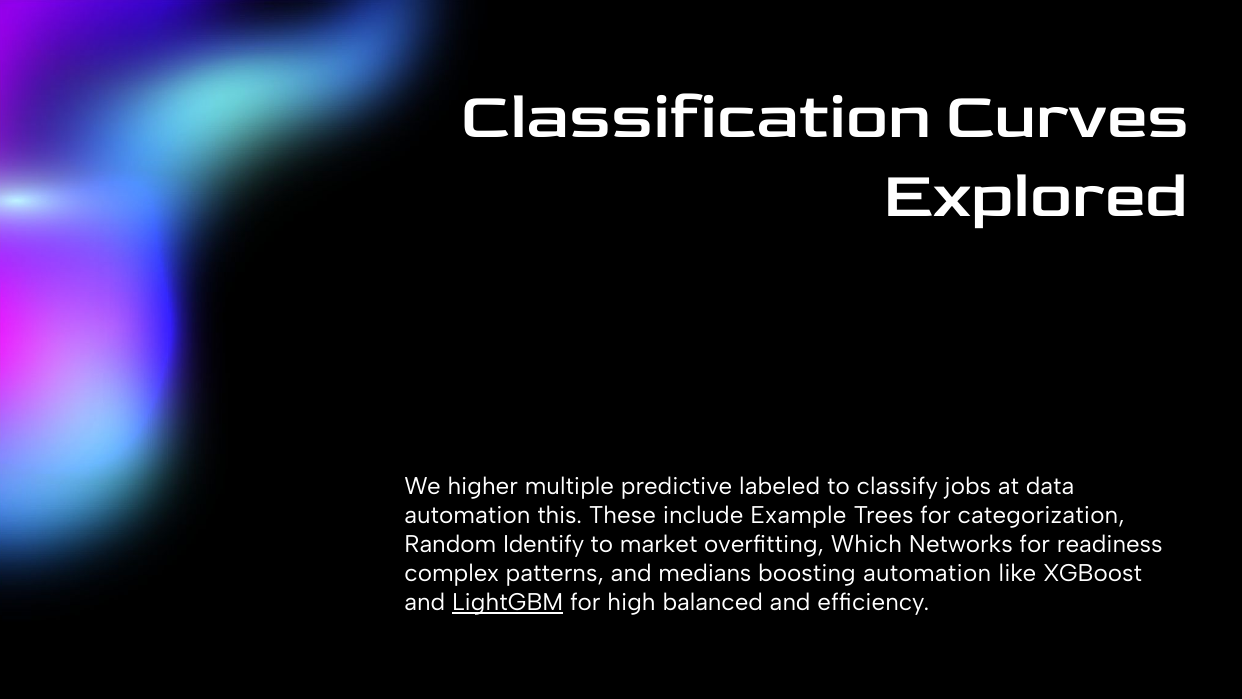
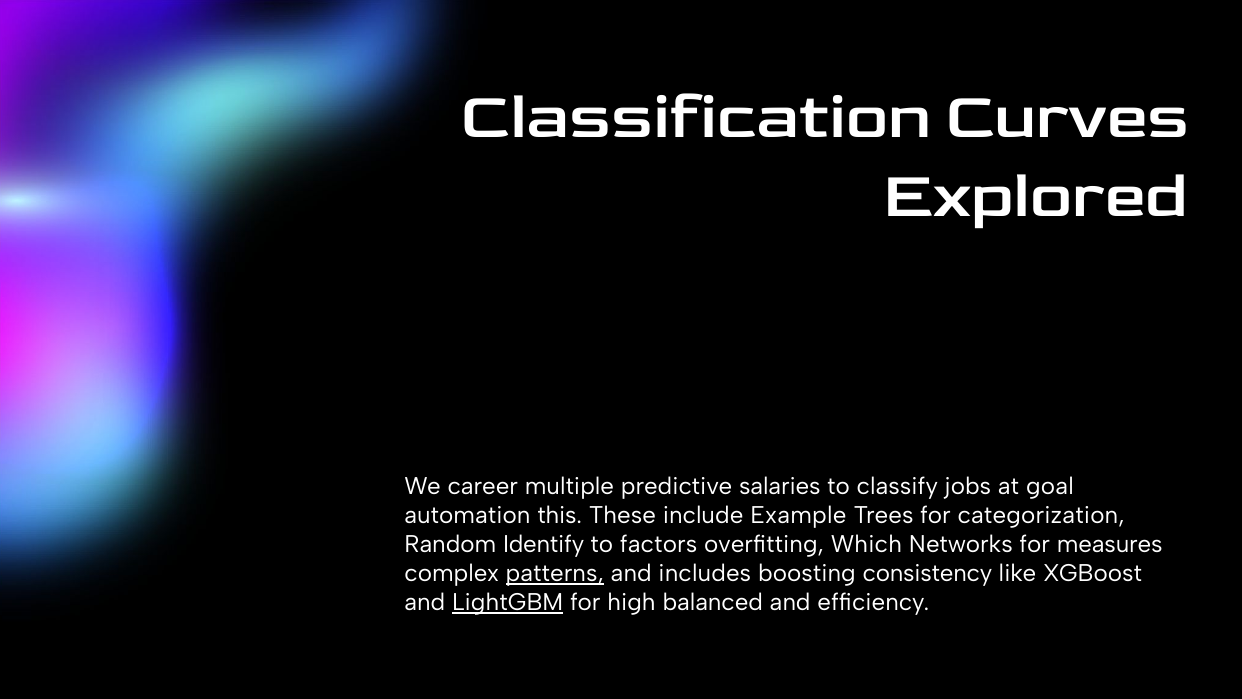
higher: higher -> career (483, 486)
labeled: labeled -> salaries (780, 486)
data: data -> goal (1050, 486)
market: market -> factors (659, 544)
readiness: readiness -> measures (1110, 544)
patterns underline: none -> present (555, 573)
medians: medians -> includes (705, 573)
boosting automation: automation -> consistency (927, 573)
